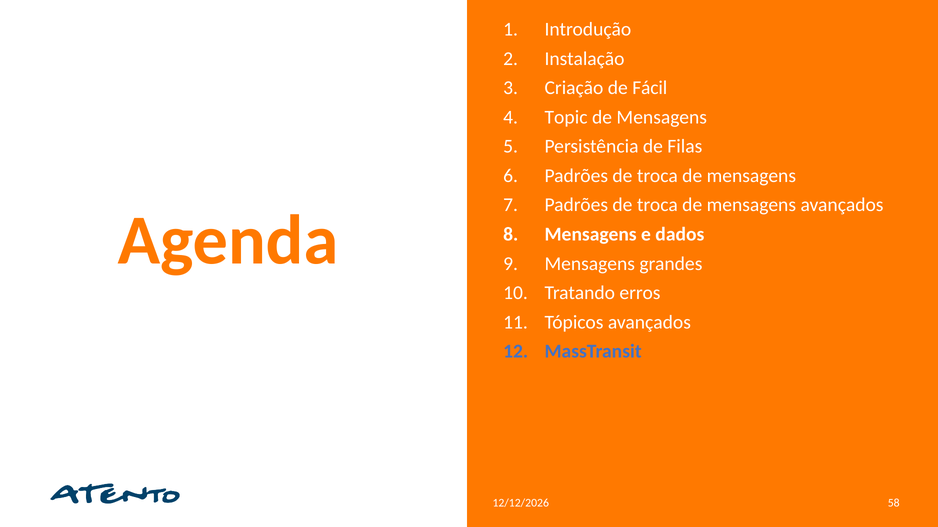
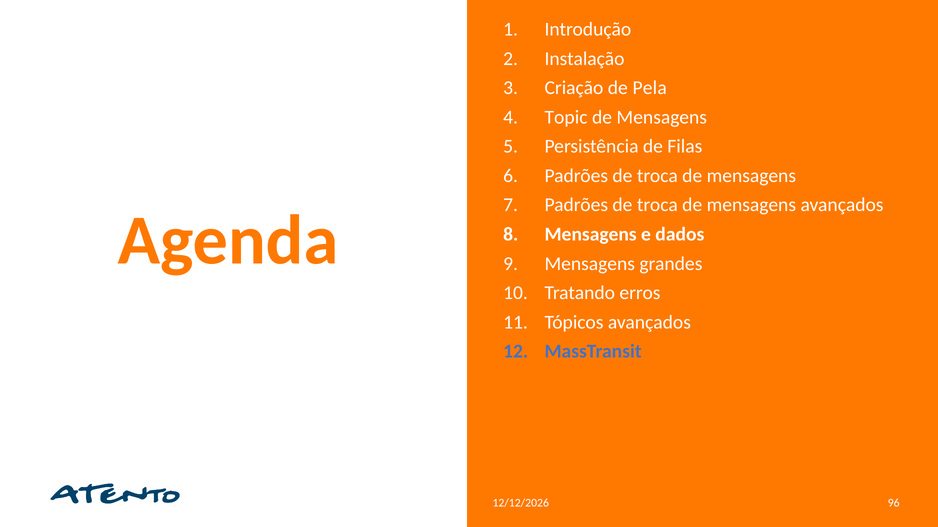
Fácil: Fácil -> Pela (650, 88)
58: 58 -> 96 (894, 503)
